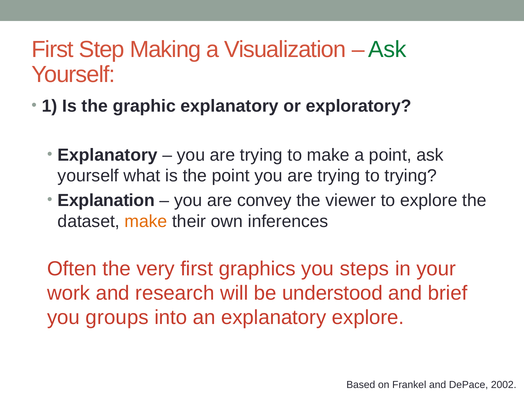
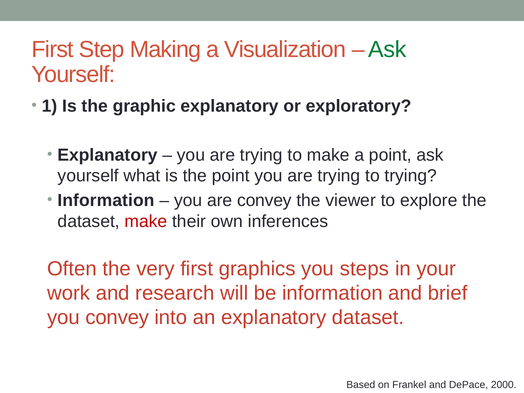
Explanation: Explanation -> Information (106, 200)
make colour: orange -> red (146, 221)
be understood: understood -> information (332, 293)
you groups: groups -> convey (117, 318)
explanatory explore: explore -> dataset (368, 318)
2002: 2002 -> 2000 (504, 385)
